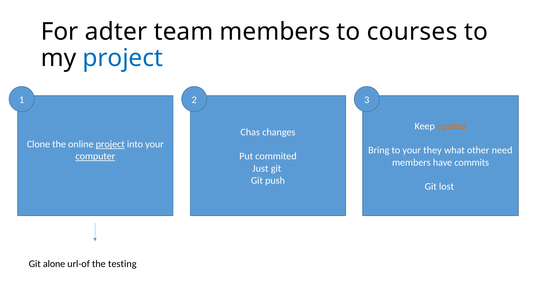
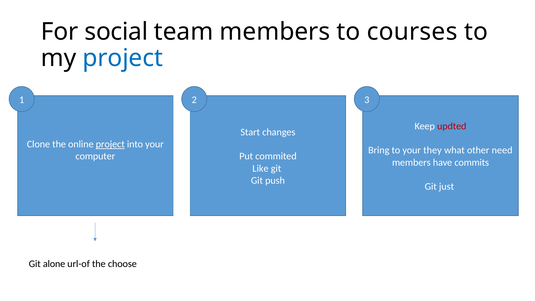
adter: adter -> social (116, 32)
updted colour: orange -> red (452, 126)
Chas: Chas -> Start (250, 132)
computer underline: present -> none (95, 156)
Just: Just -> Like (260, 168)
lost: lost -> just (446, 186)
testing: testing -> choose (122, 264)
